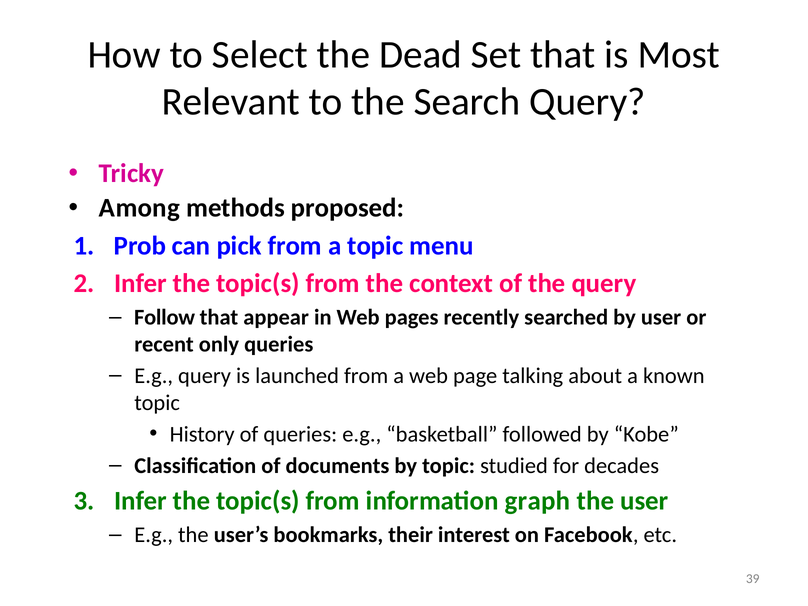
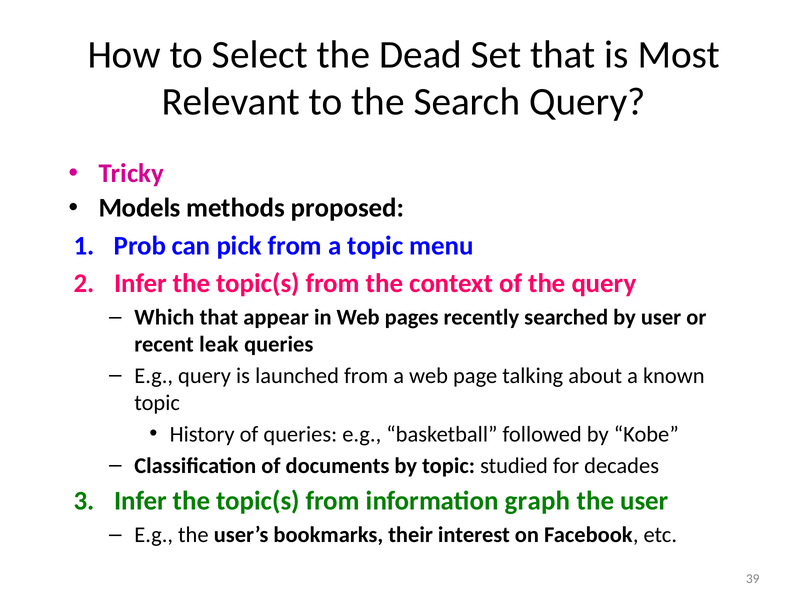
Among: Among -> Models (140, 208)
Follow: Follow -> Which (164, 317)
only: only -> leak (219, 344)
